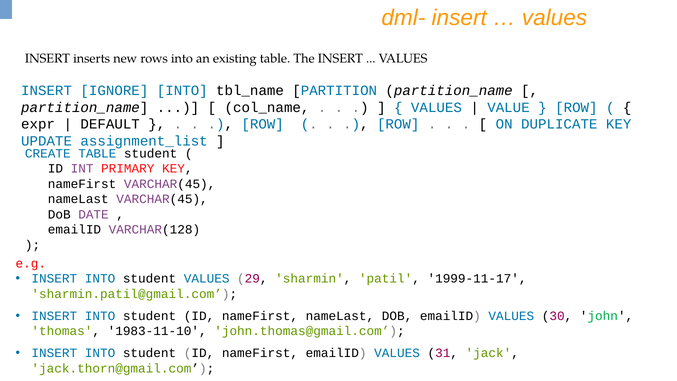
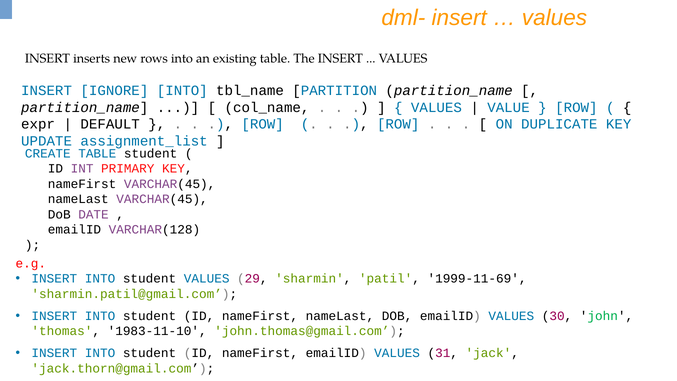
1999-11-17: 1999-11-17 -> 1999-11-69 (477, 279)
